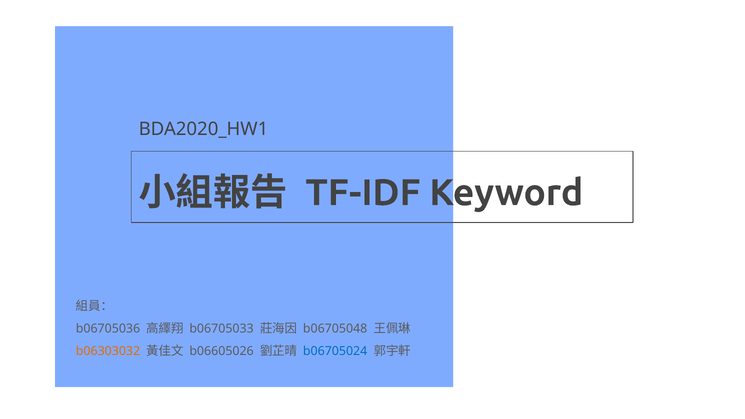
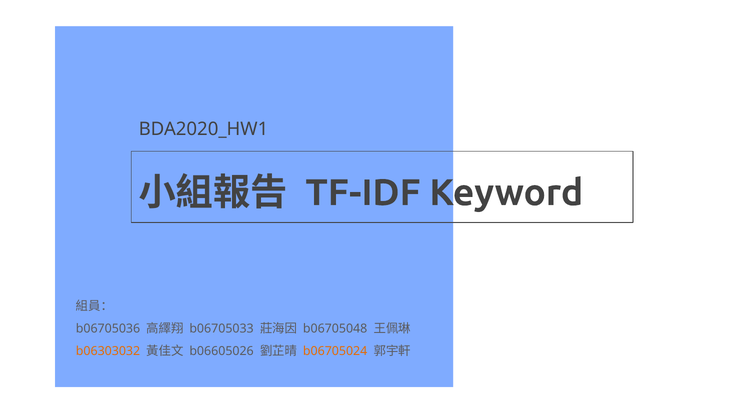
b06705024 colour: blue -> orange (335, 351)
